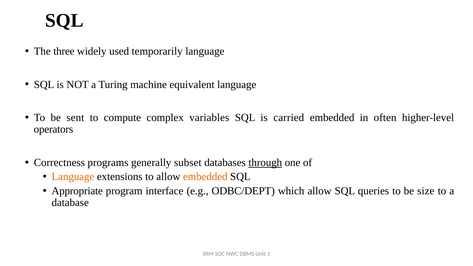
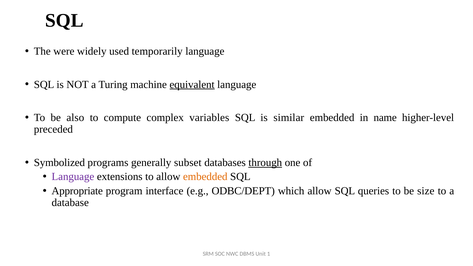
three: three -> were (64, 51)
equivalent underline: none -> present (192, 84)
sent: sent -> also (75, 118)
carried: carried -> similar (289, 118)
often: often -> name (385, 118)
operators: operators -> preceded (53, 129)
Correctness: Correctness -> Symbolized (59, 163)
Language colour: orange -> purple (73, 177)
